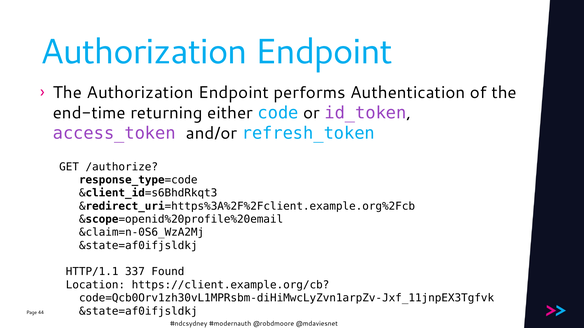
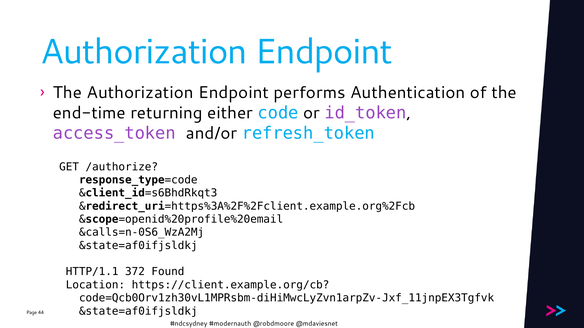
&claim=n-0S6_WzA2Mj: &claim=n-0S6_WzA2Mj -> &calls=n-0S6_WzA2Mj (142, 233)
337: 337 -> 372 (135, 272)
